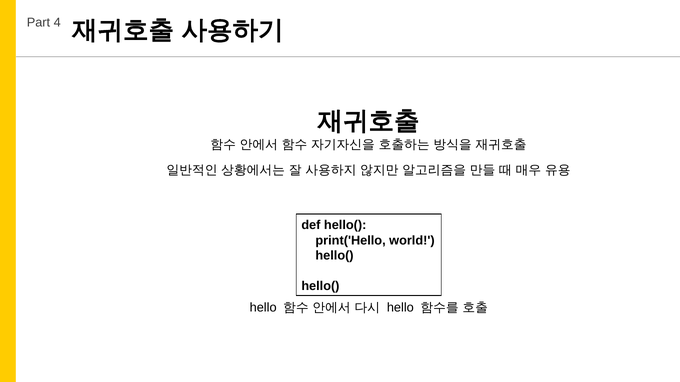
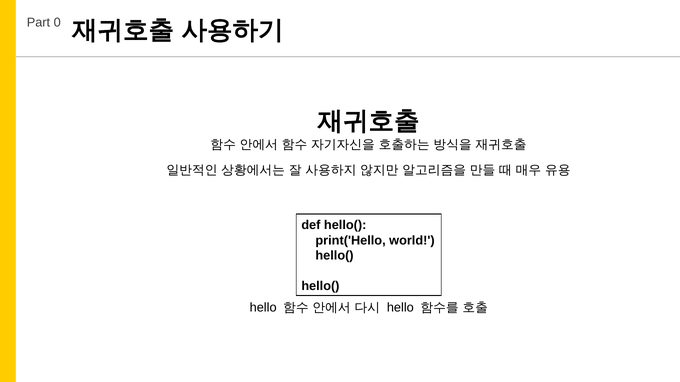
4: 4 -> 0 (57, 23)
